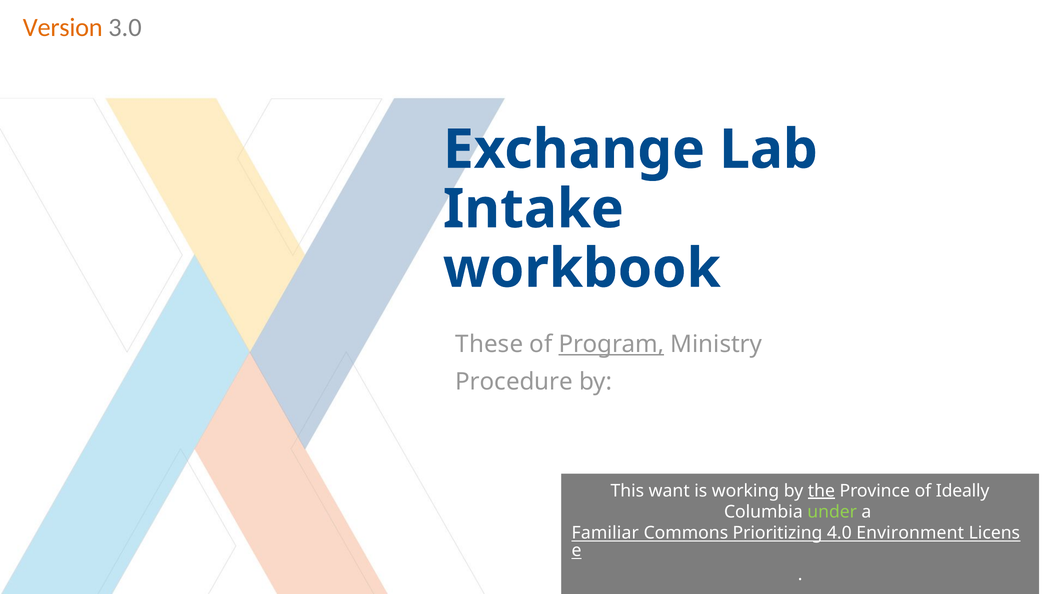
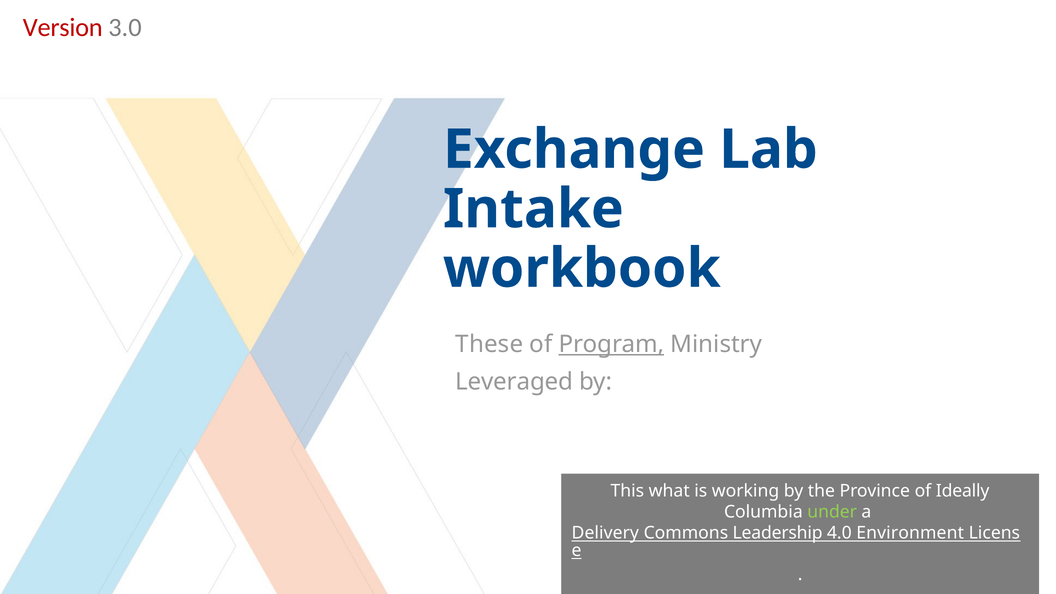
Version colour: orange -> red (63, 28)
Procedure: Procedure -> Leveraged (514, 382)
want: want -> what (669, 491)
the underline: present -> none (821, 491)
Familiar: Familiar -> Delivery (605, 533)
Prioritizing: Prioritizing -> Leadership (778, 533)
